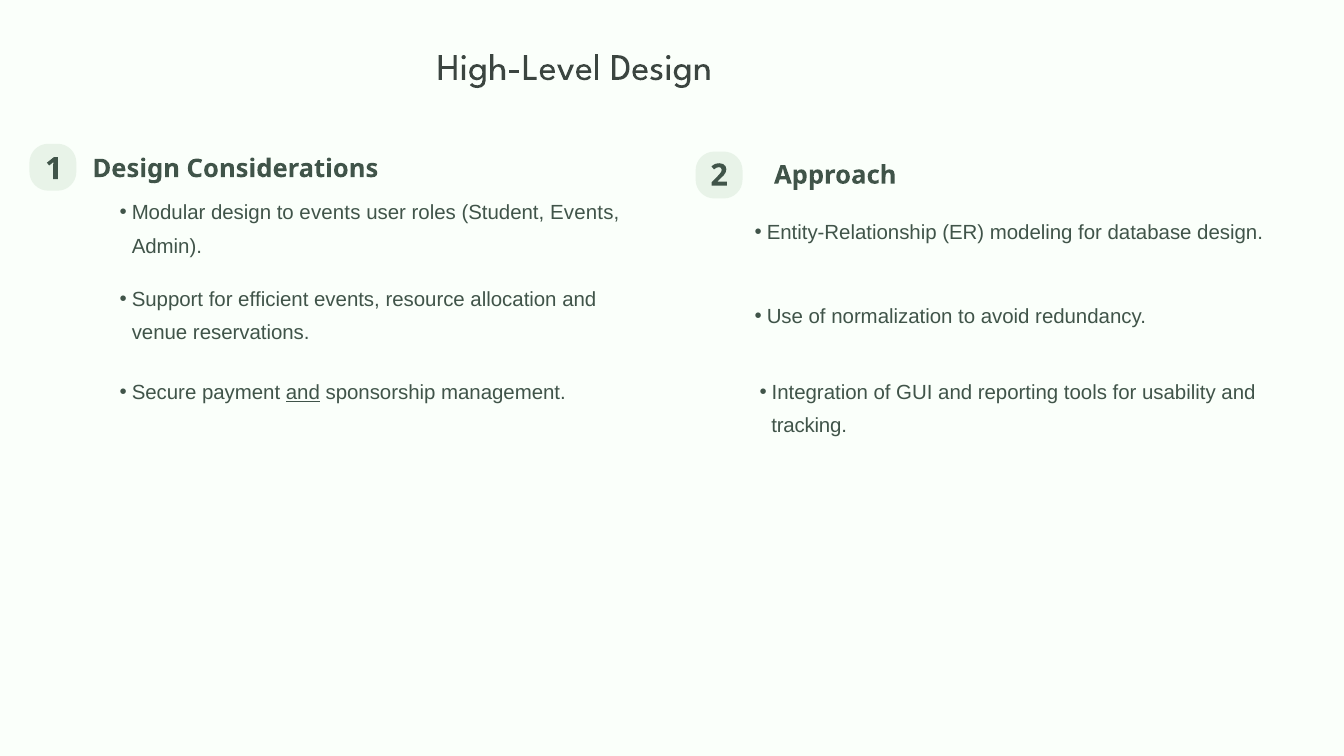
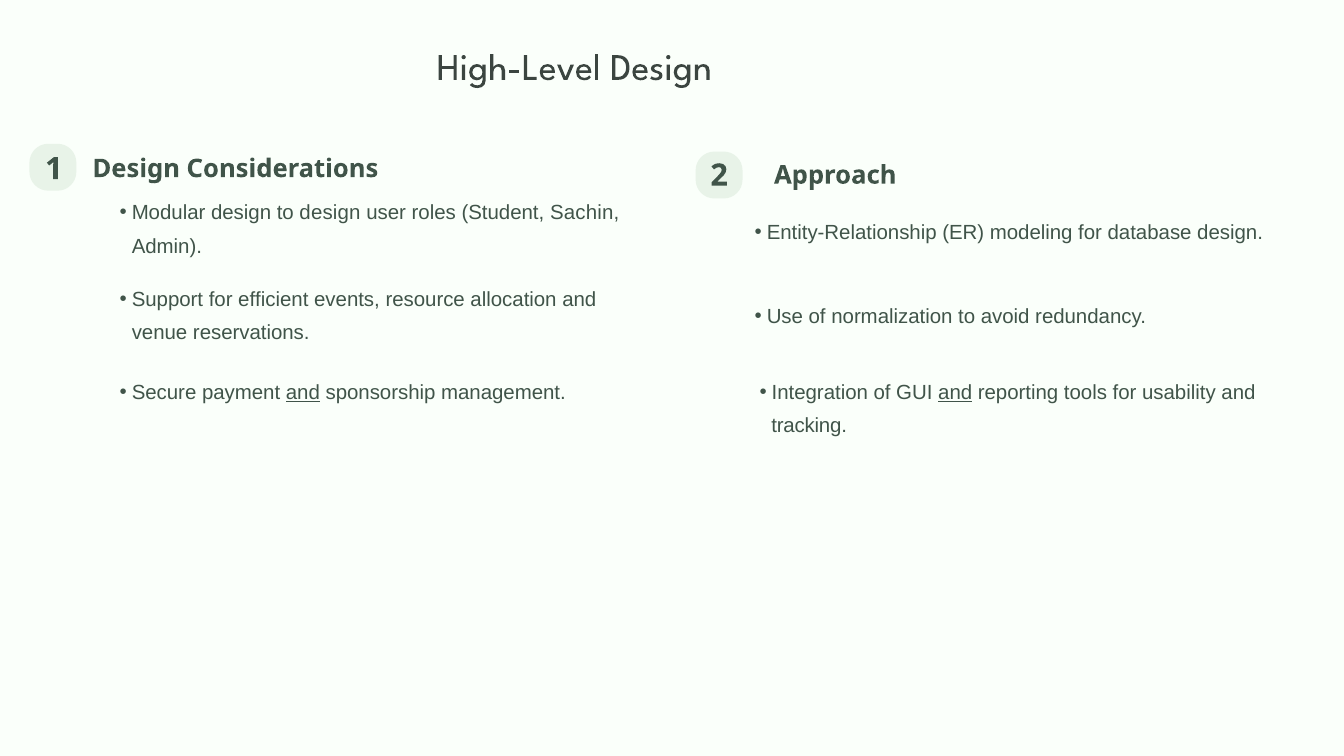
to events: events -> design (330, 213)
Student Events: Events -> Sachin (585, 213)
and underline: none -> present (955, 393)
